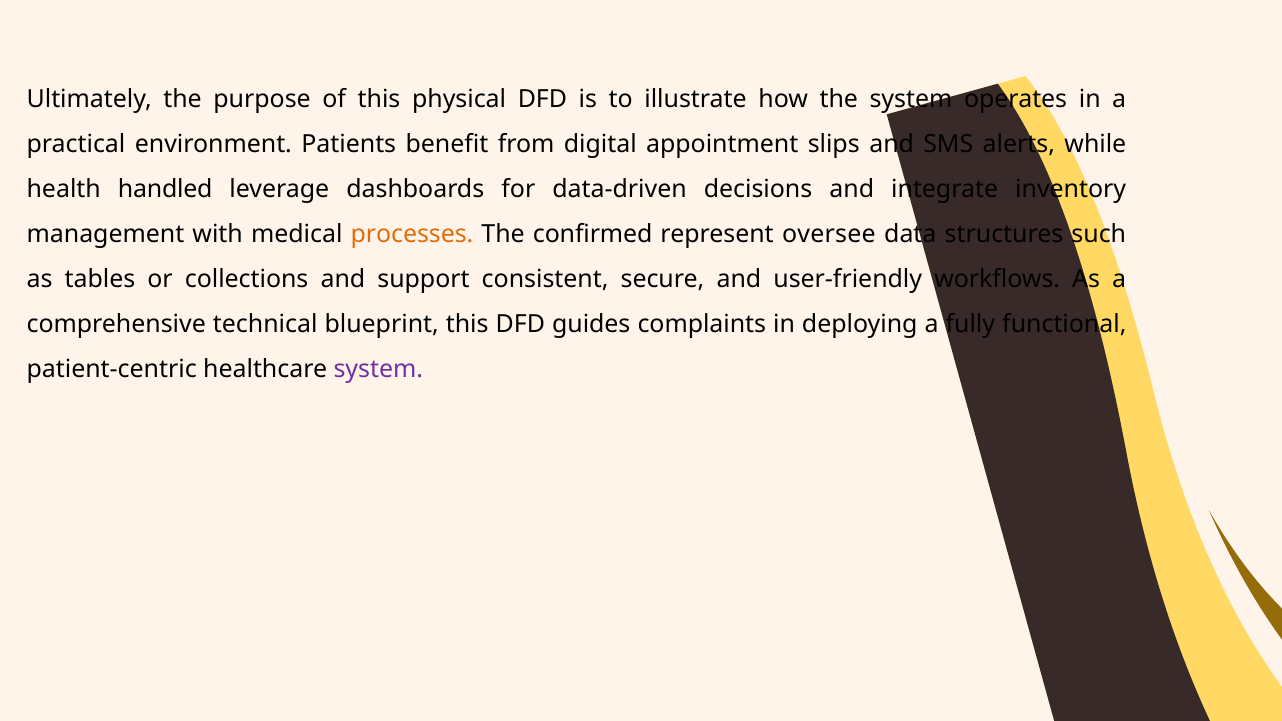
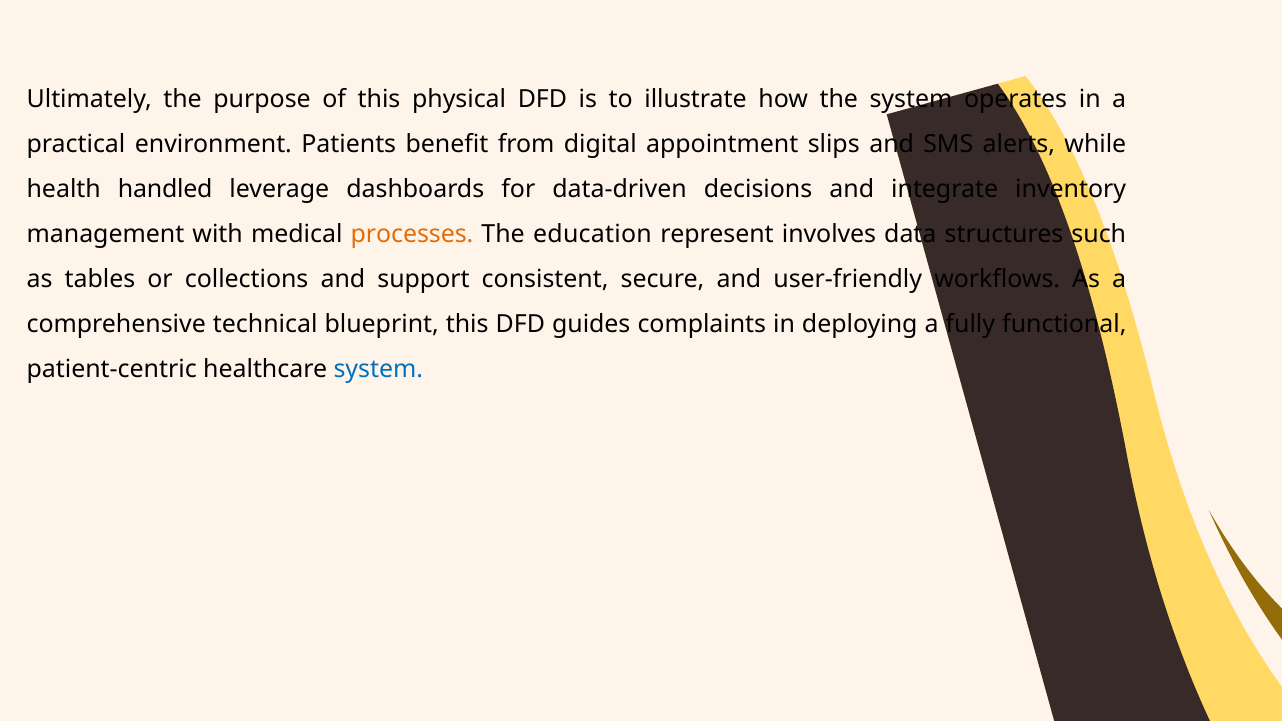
confirmed: confirmed -> education (592, 234)
oversee: oversee -> involves (829, 234)
system colour: purple -> blue (378, 369)
